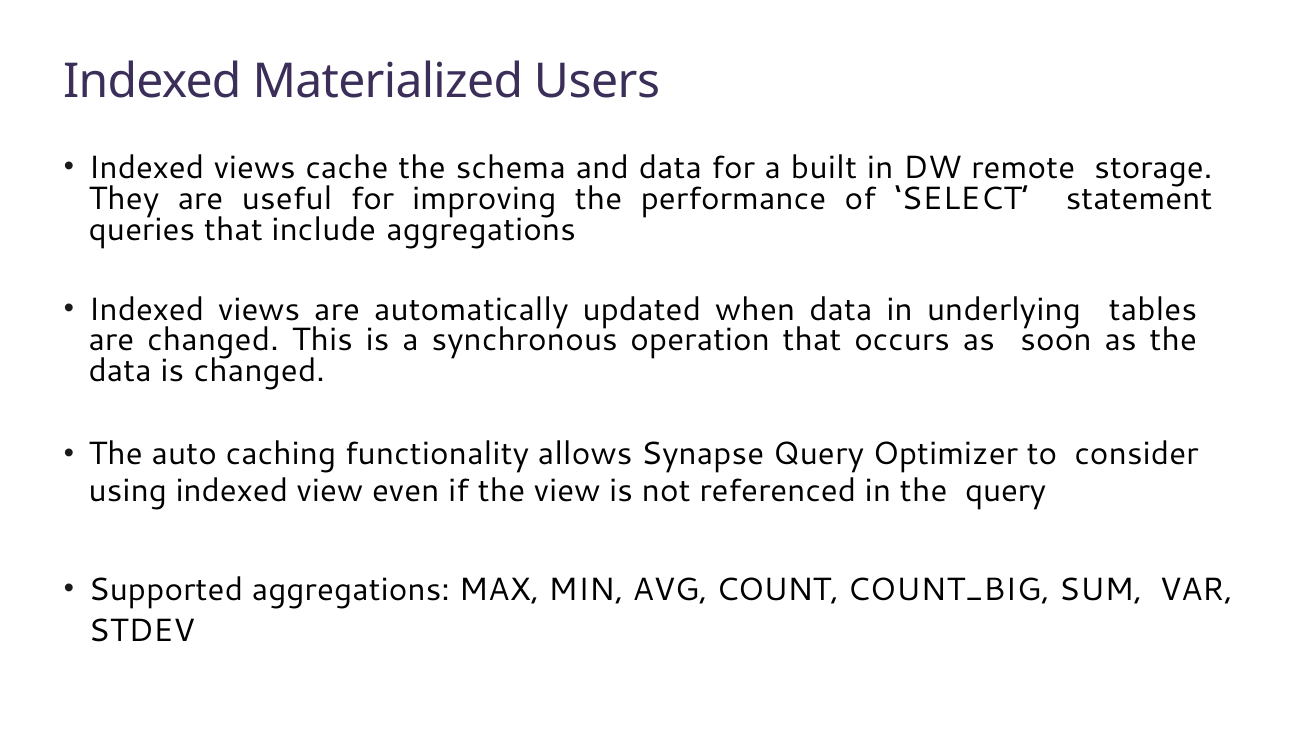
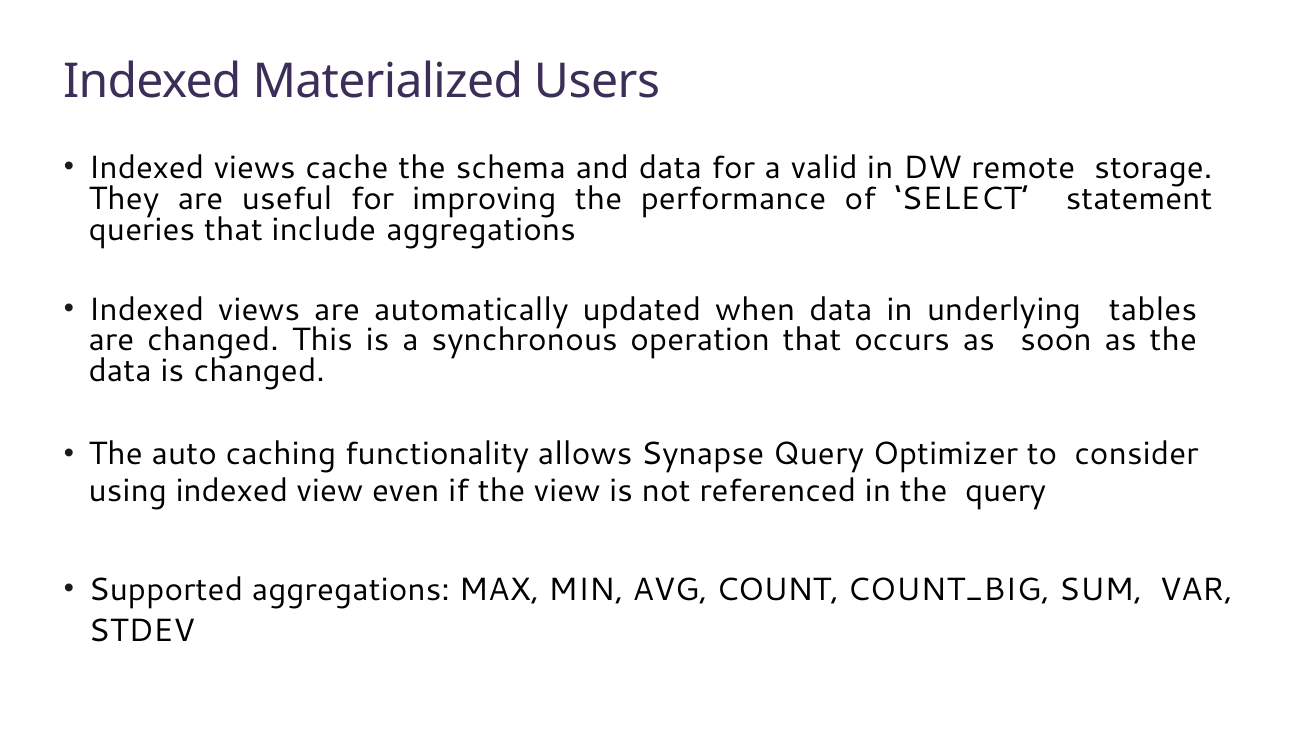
built: built -> valid (824, 168)
